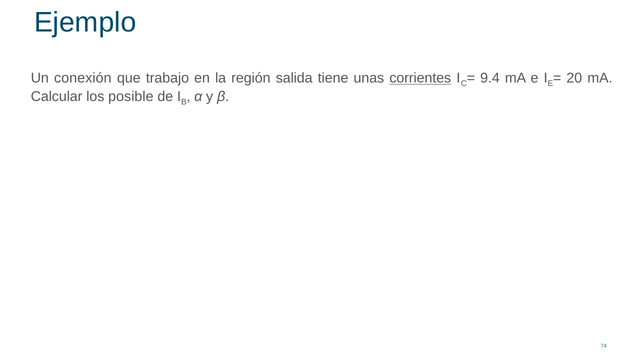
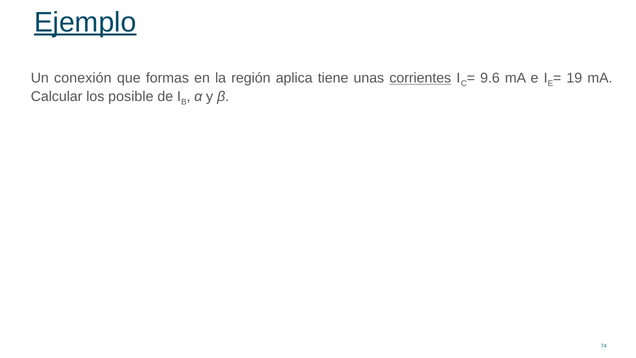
Ejemplo underline: none -> present (85, 22)
trabajo: trabajo -> formas (167, 78)
salida: salida -> aplica (294, 78)
9.4: 9.4 -> 9.6 (490, 78)
20: 20 -> 19 (574, 78)
